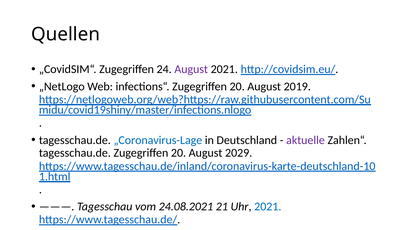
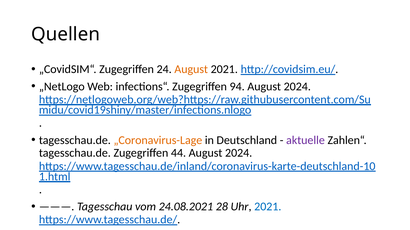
August colour: purple -> orange (191, 70)
infections“ Zugegriffen 20: 20 -> 94 (237, 87)
2019: 2019 -> 2024 (297, 87)
„Coronavirus-Lage colour: blue -> orange (158, 141)
tagesschau.de Zugegriffen 20: 20 -> 44 (179, 153)
2029: 2029 -> 2024 (239, 153)
21: 21 -> 28 (222, 207)
